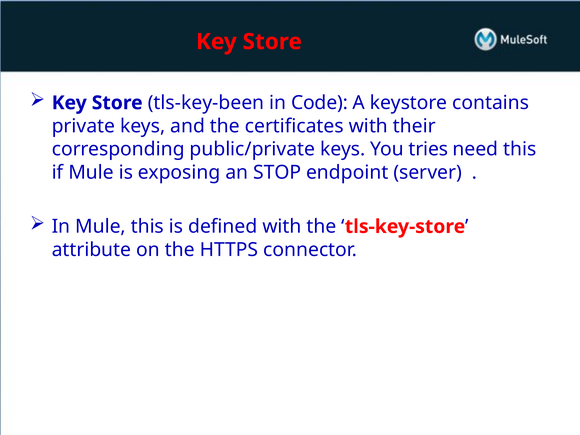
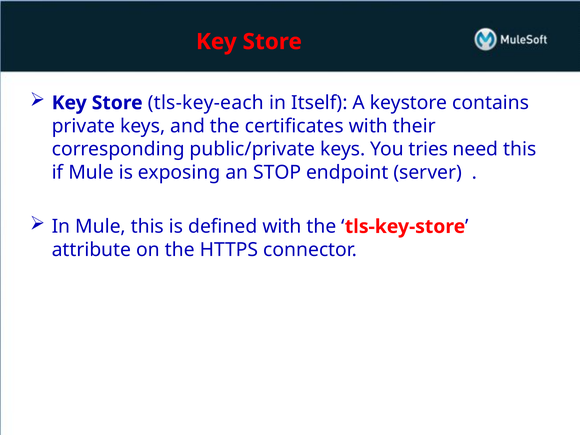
tls-key-been: tls-key-been -> tls-key-each (206, 103)
Code: Code -> Itself (319, 103)
